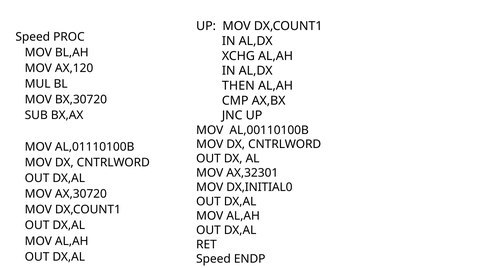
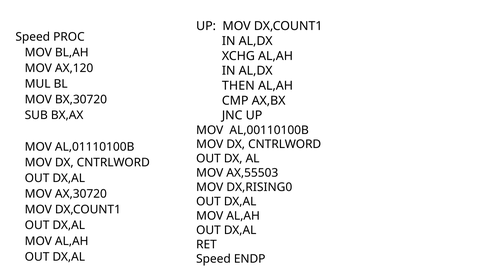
AX,32301: AX,32301 -> AX,55503 (252, 173)
DX,INITIAL0: DX,INITIAL0 -> DX,RISING0 (259, 187)
